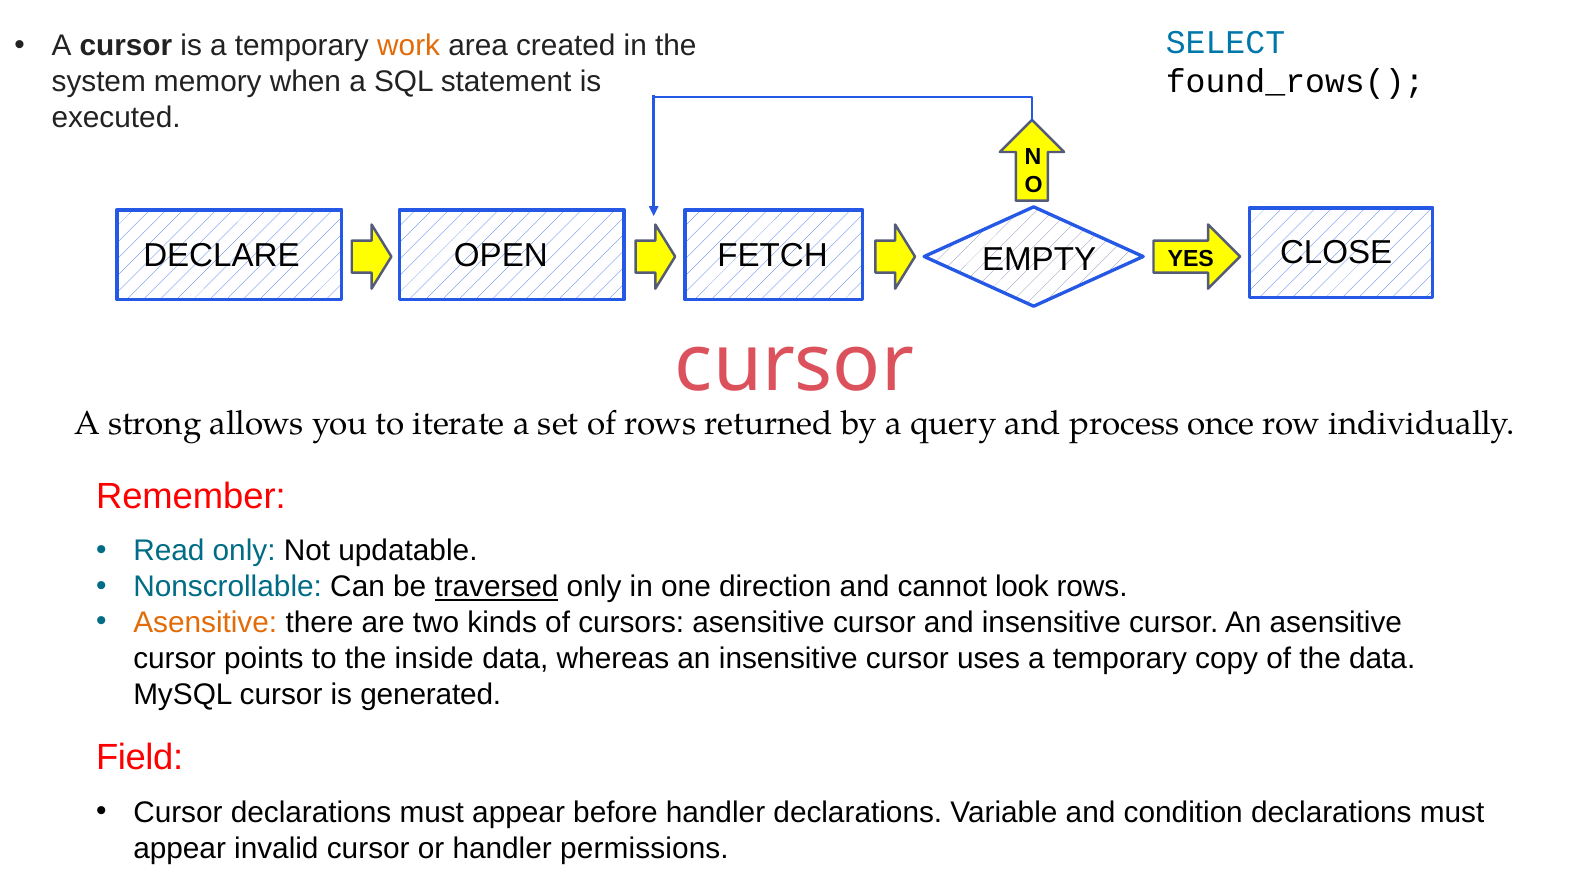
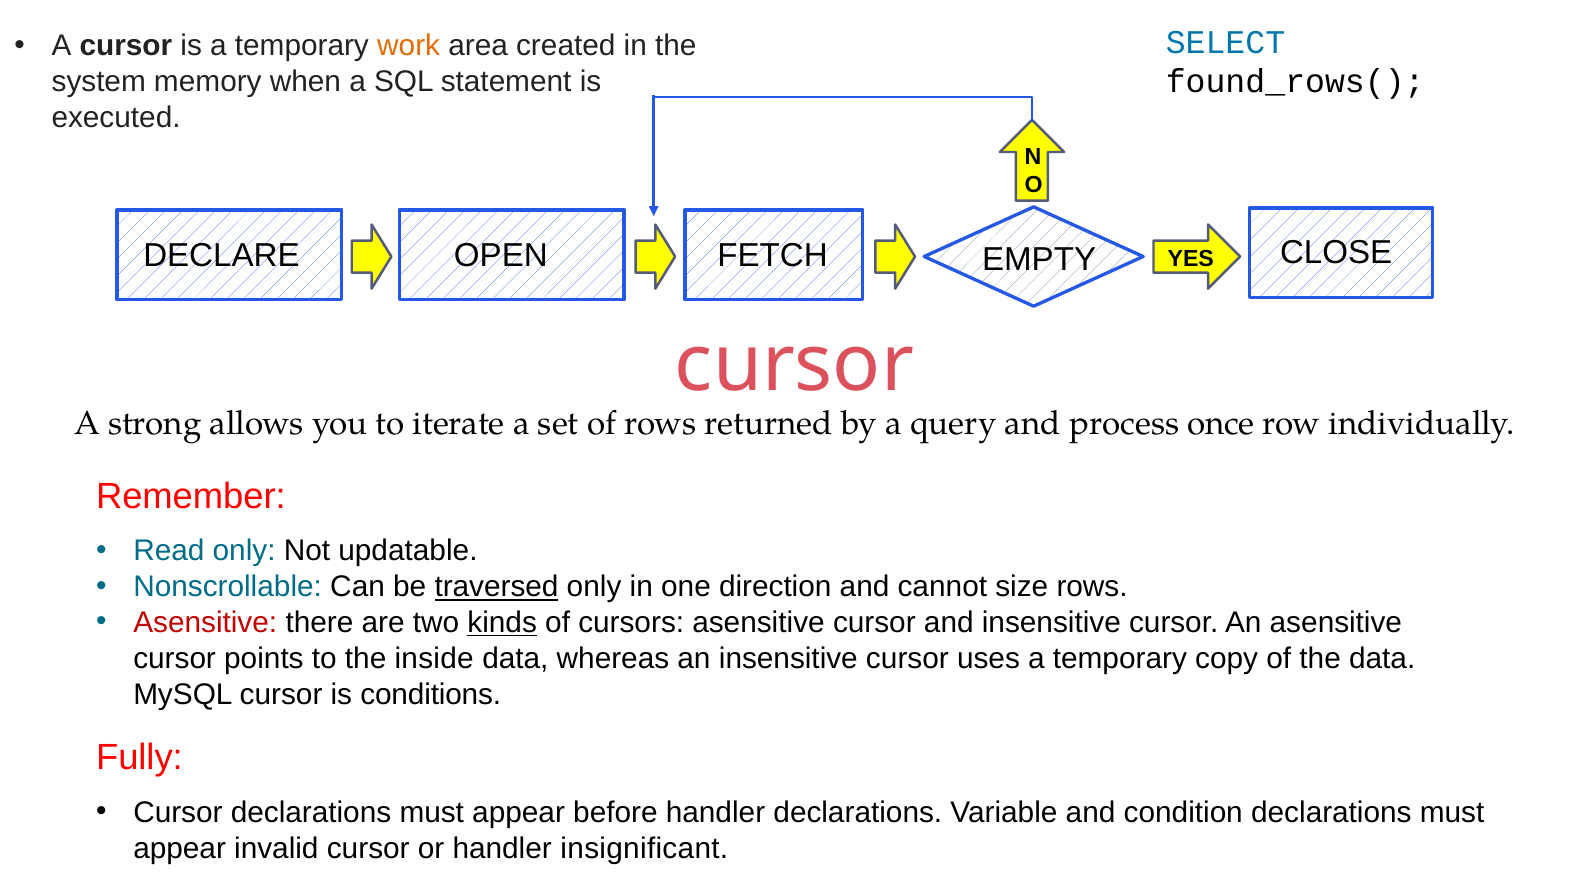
look: look -> size (1022, 587)
Asensitive colour: orange -> red (205, 623)
kinds underline: none -> present (502, 623)
generated: generated -> conditions (431, 694)
Field: Field -> Fully (139, 757)
permissions: permissions -> insignificant (644, 848)
